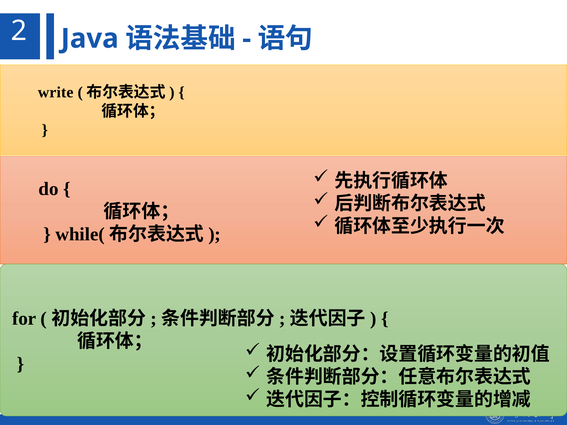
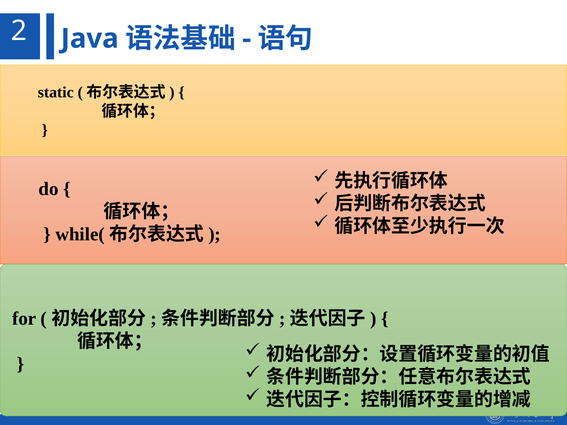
write: write -> static (56, 92)
